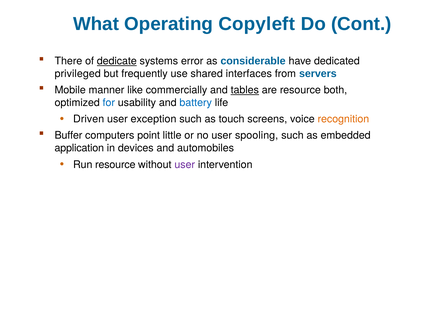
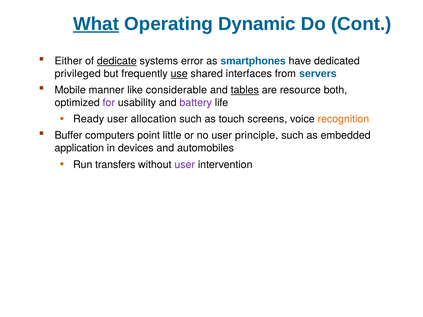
What underline: none -> present (96, 24)
Copyleft: Copyleft -> Dynamic (257, 24)
There: There -> Either (68, 61)
considerable: considerable -> smartphones (253, 61)
use underline: none -> present (179, 74)
commercially: commercially -> considerable (176, 90)
for colour: blue -> purple (109, 103)
battery colour: blue -> purple (196, 103)
Driven: Driven -> Ready (89, 119)
exception: exception -> allocation (153, 119)
spooling: spooling -> principle (257, 136)
Run resource: resource -> transfers (115, 165)
